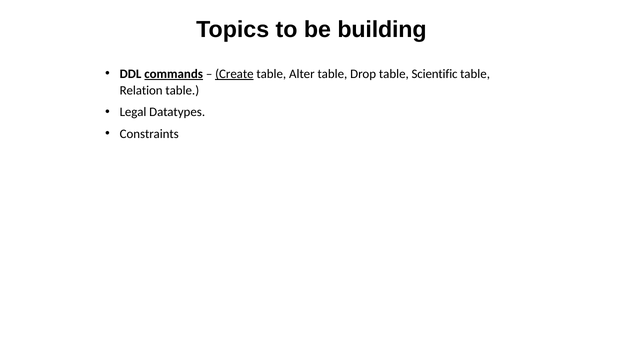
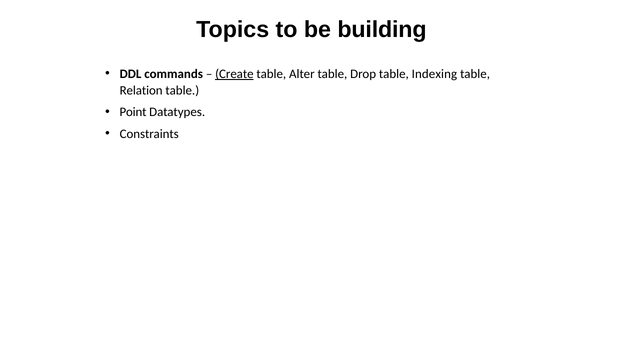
commands underline: present -> none (174, 74)
Scientific: Scientific -> Indexing (434, 74)
Legal: Legal -> Point (133, 112)
